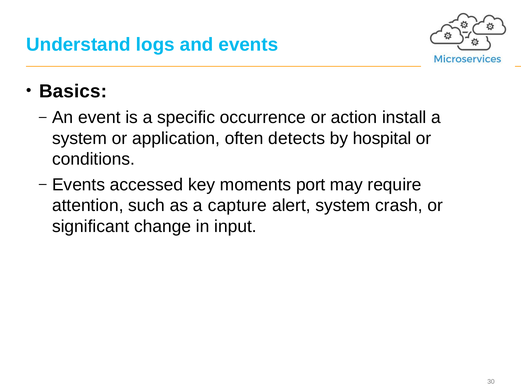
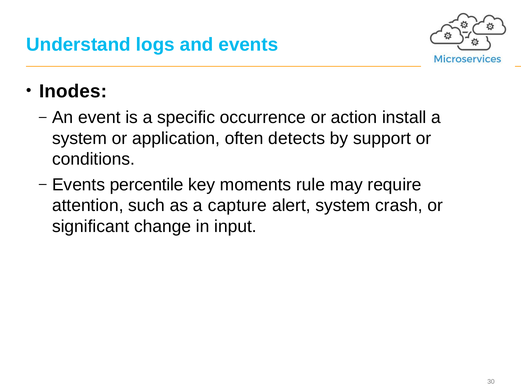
Basics: Basics -> Inodes (73, 91)
hospital: hospital -> support (382, 138)
accessed: accessed -> percentile (147, 184)
port: port -> rule (311, 184)
